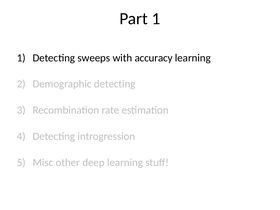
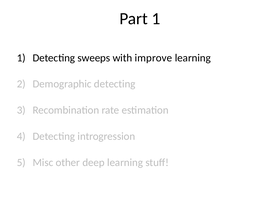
accuracy: accuracy -> improve (153, 58)
